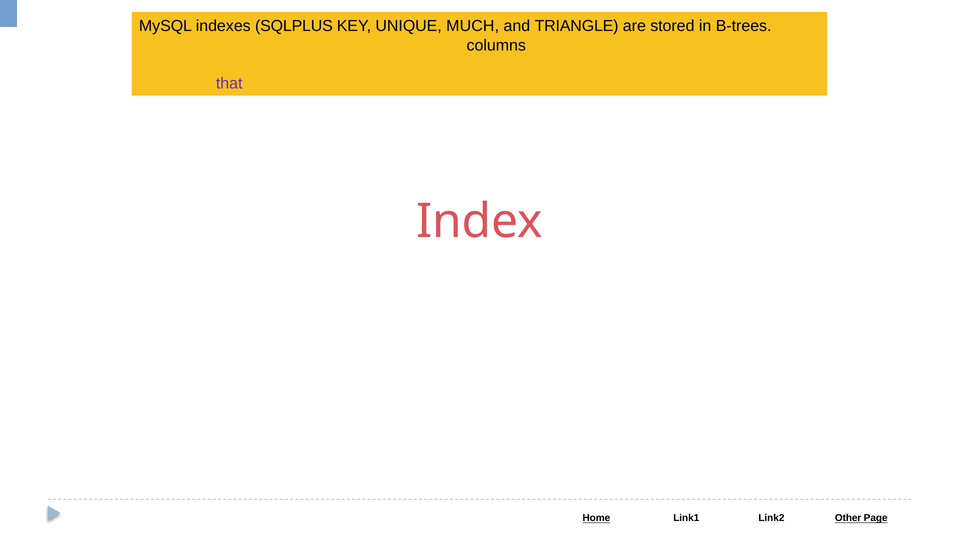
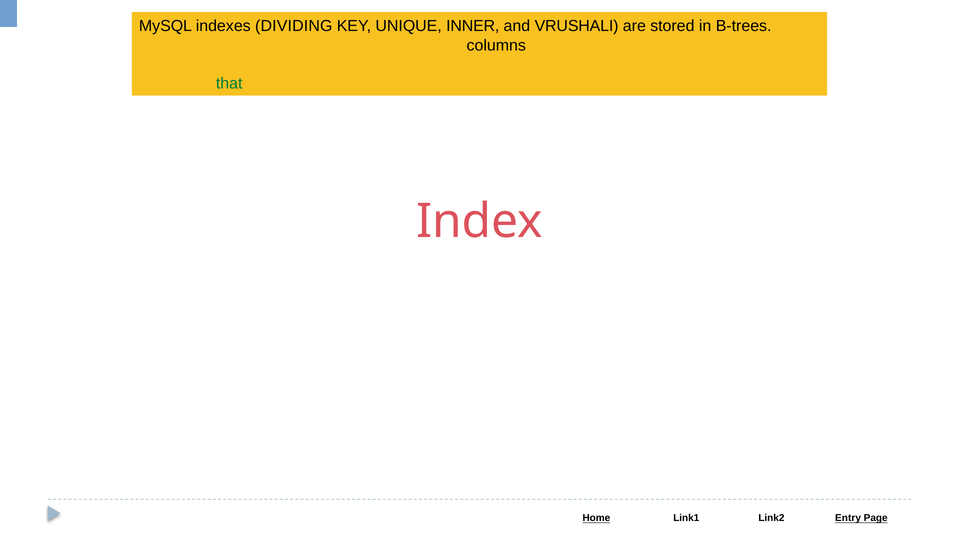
SQLPLUS: SQLPLUS -> DIVIDING (294, 26)
MUCH: MUCH -> INNER (473, 26)
TRIANGLE: TRIANGLE -> VRUSHALI (577, 26)
that colour: purple -> green (229, 84)
Other: Other -> Entry (848, 519)
